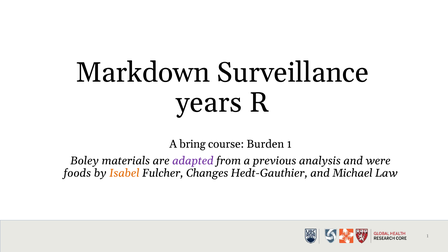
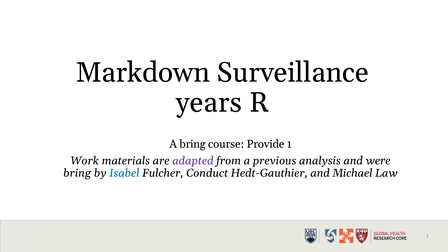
Burden: Burden -> Provide (265, 144)
Boley: Boley -> Work (85, 161)
foods: foods -> bring (77, 173)
Isabel colour: orange -> blue (124, 173)
Changes: Changes -> Conduct (207, 173)
